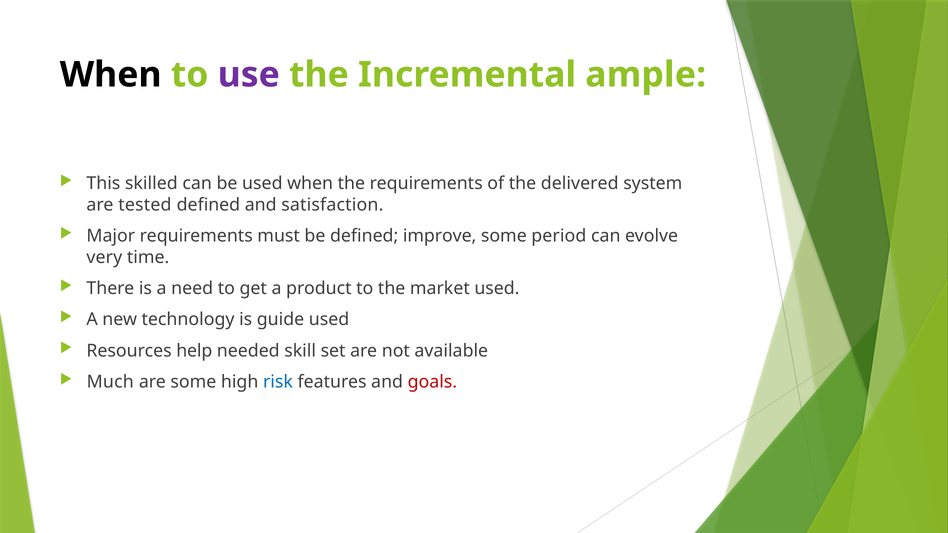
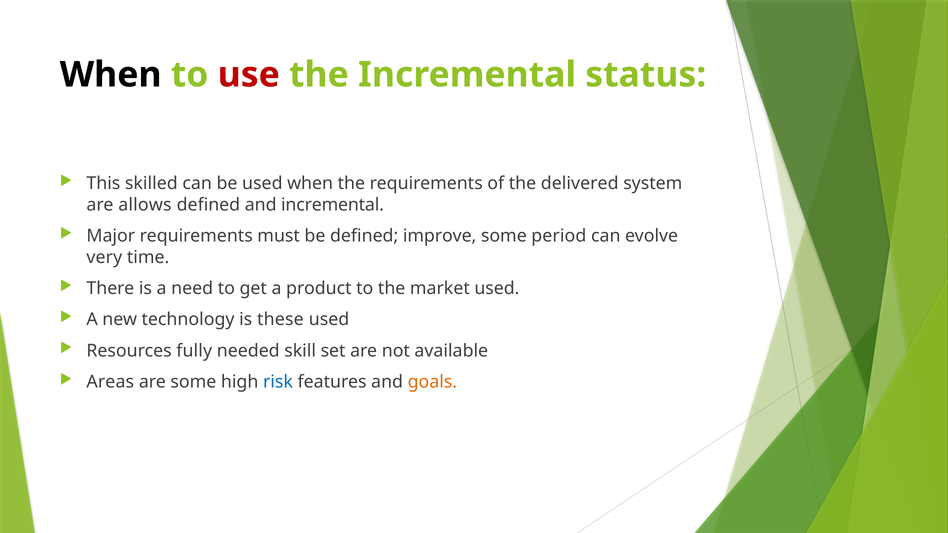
use colour: purple -> red (249, 75)
ample: ample -> status (646, 75)
tested: tested -> allows (145, 205)
and satisfaction: satisfaction -> incremental (333, 205)
guide: guide -> these (280, 320)
help: help -> fully (194, 351)
Much: Much -> Areas (110, 382)
goals colour: red -> orange (432, 382)
